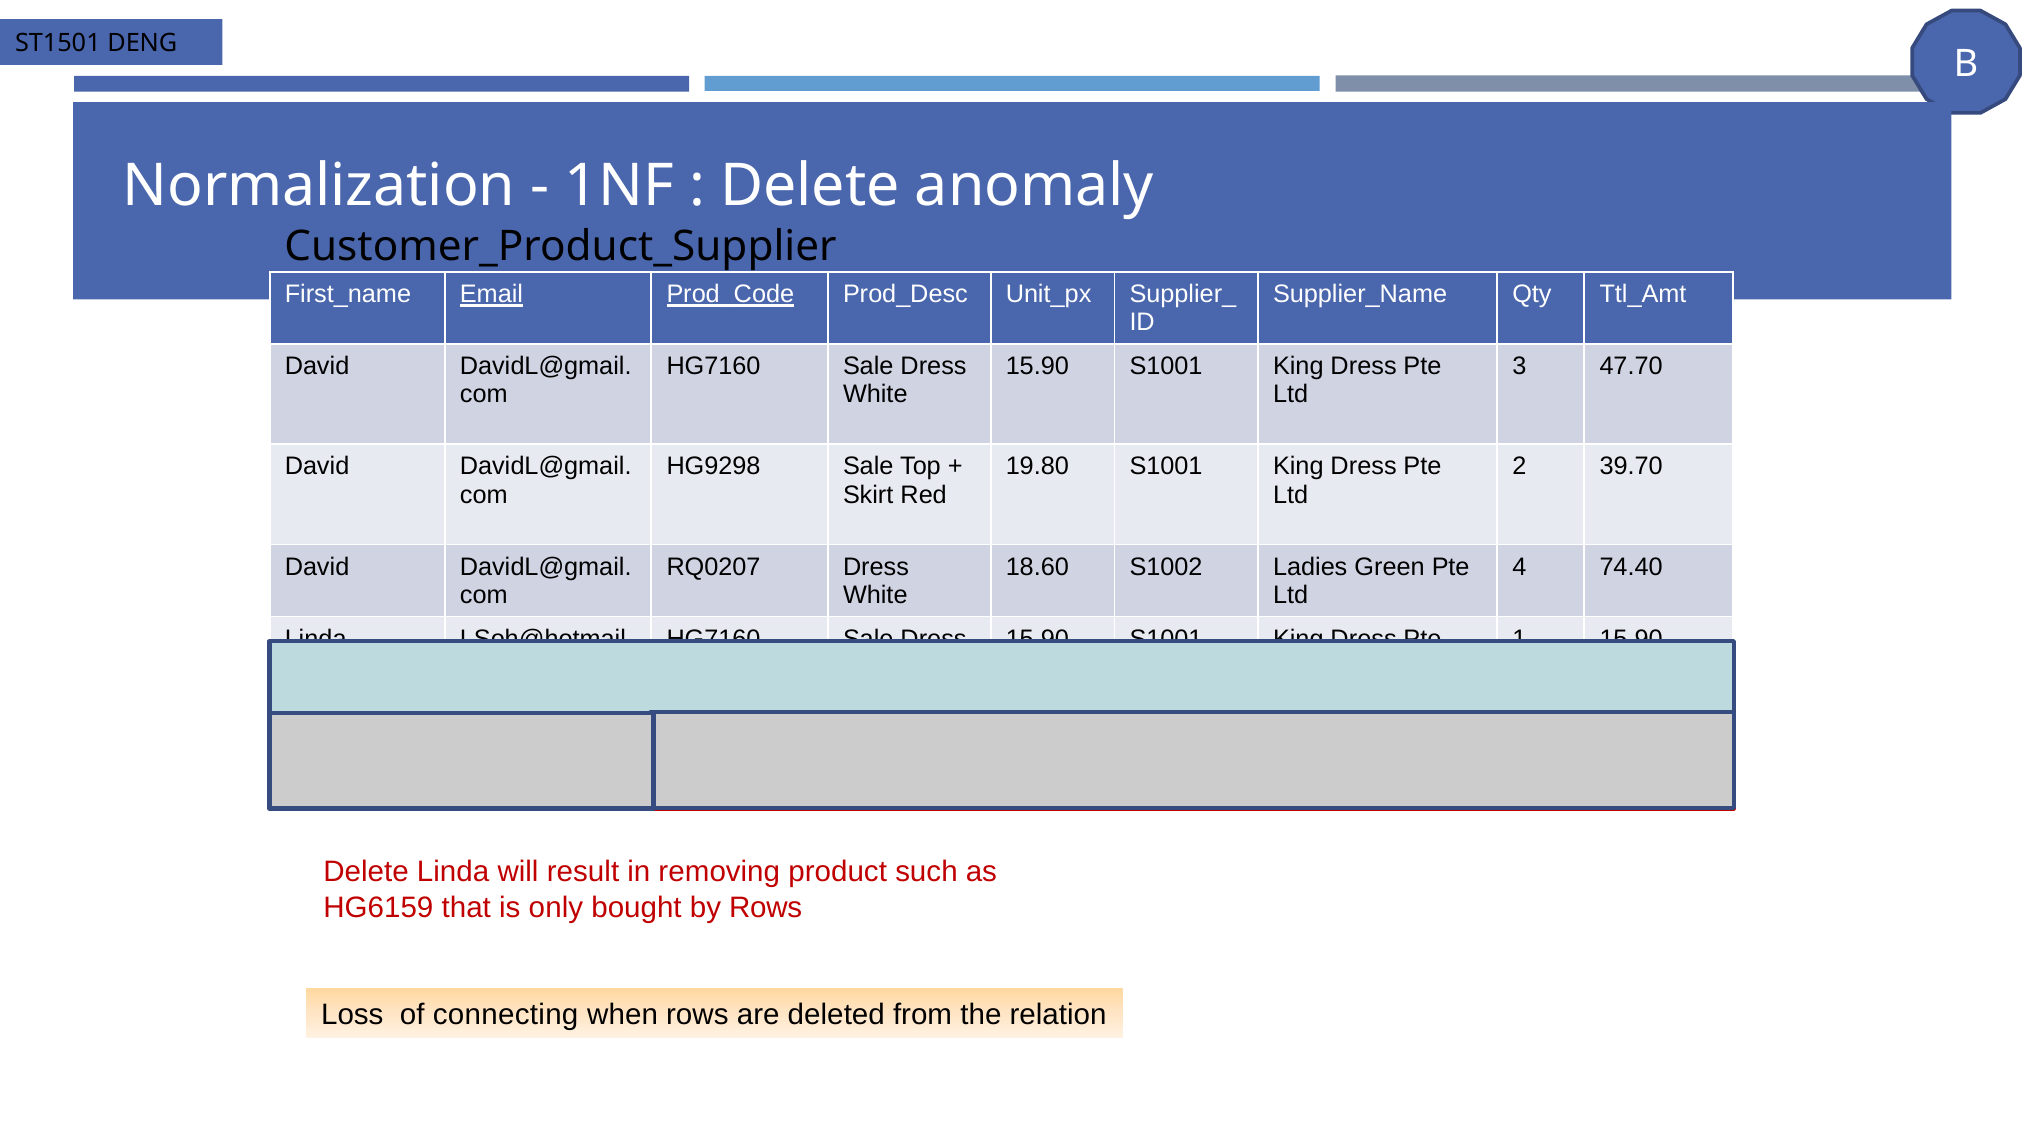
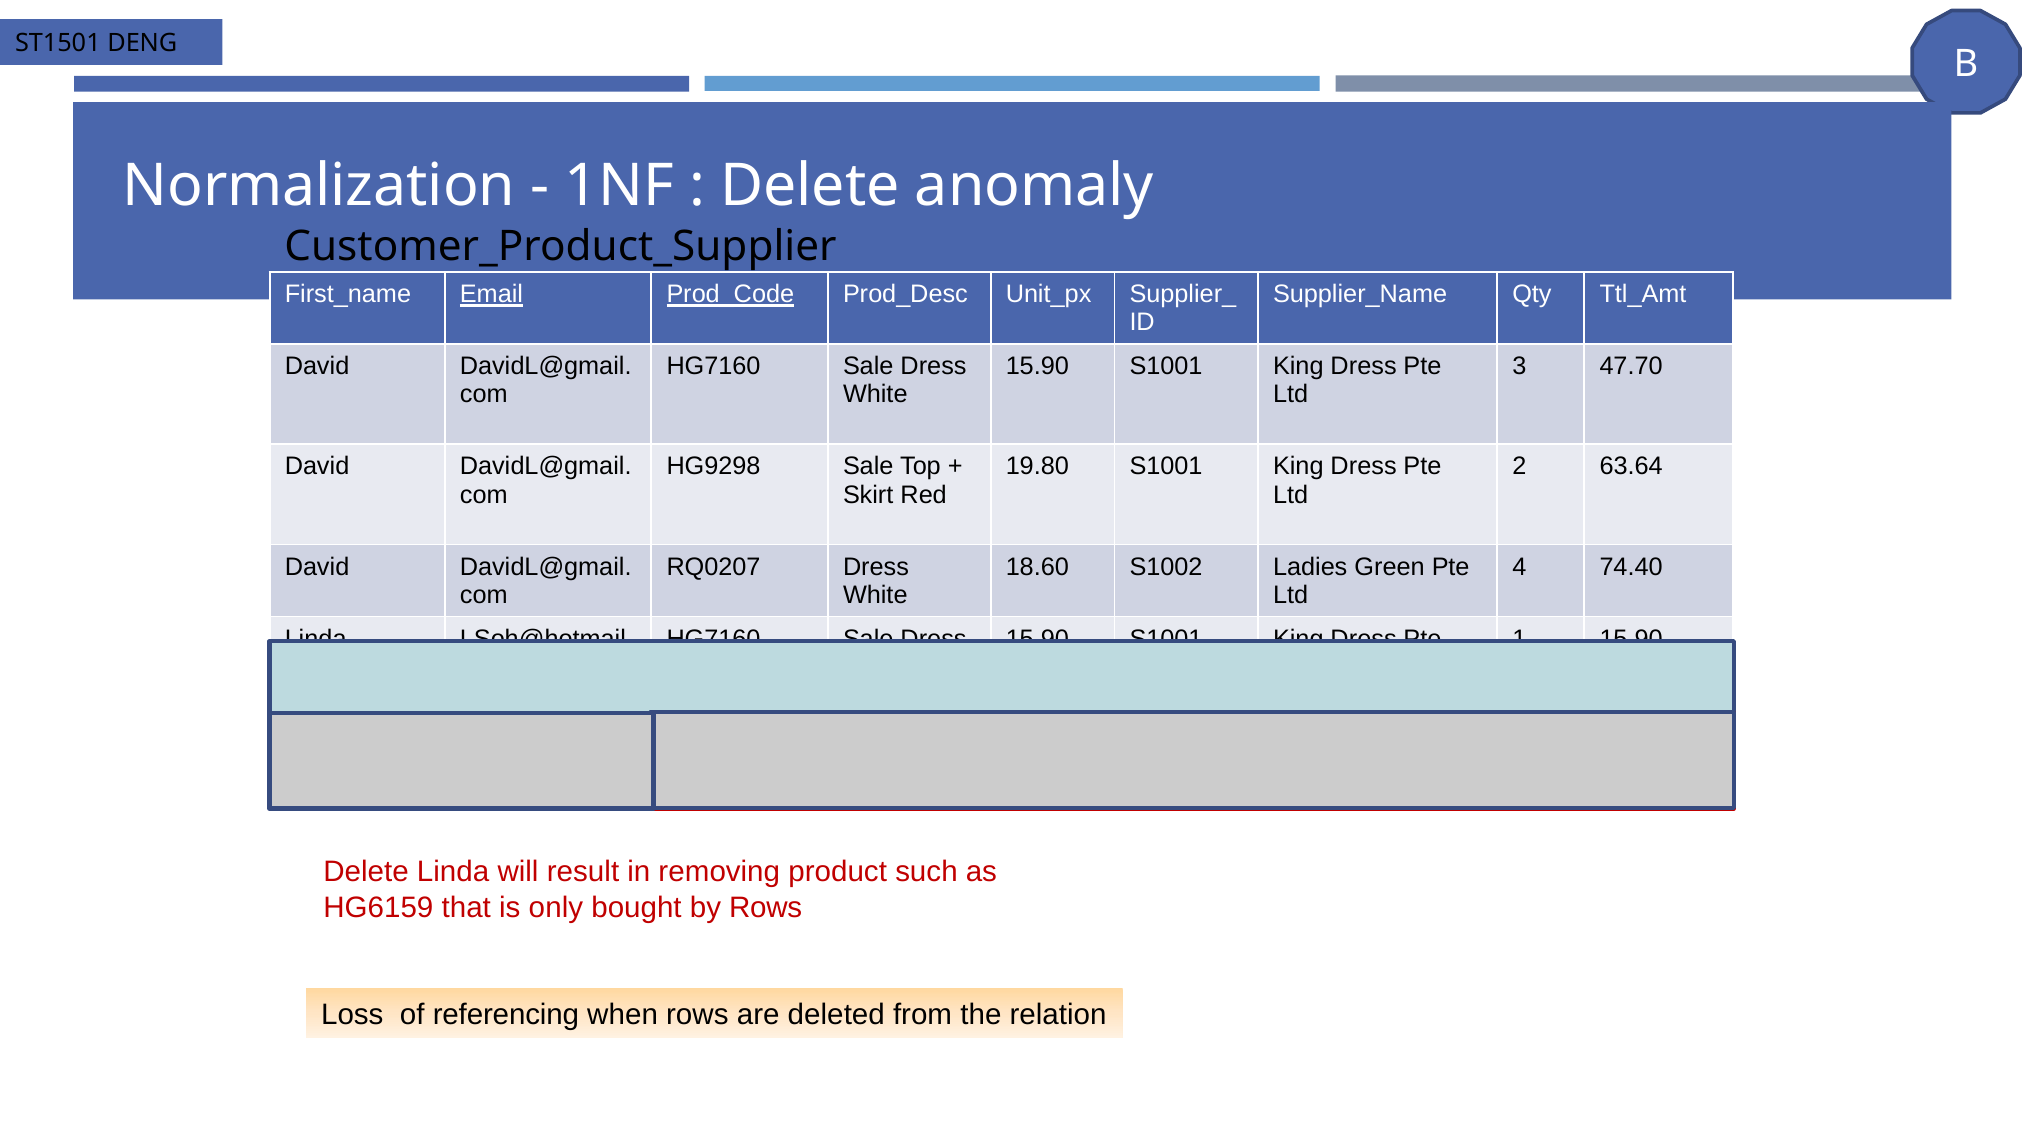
39.70: 39.70 -> 63.64 (1631, 467)
connecting: connecting -> referencing (506, 1015)
